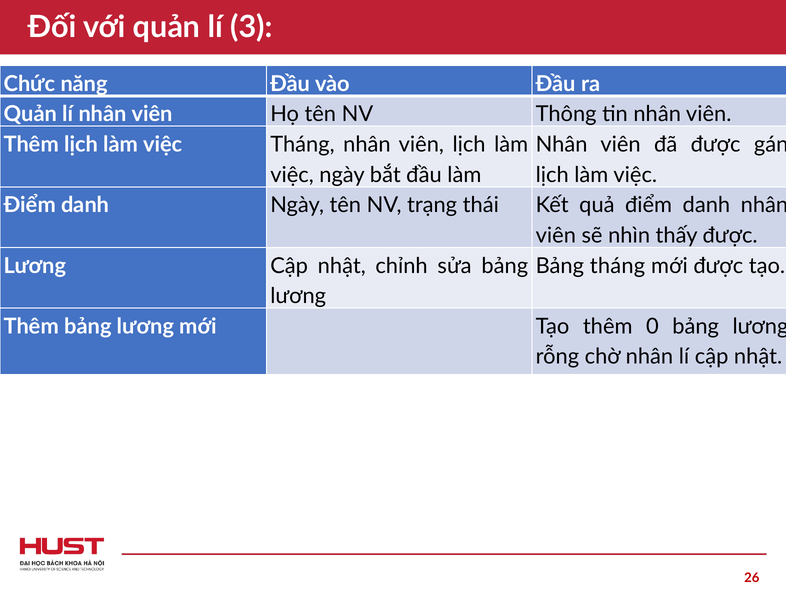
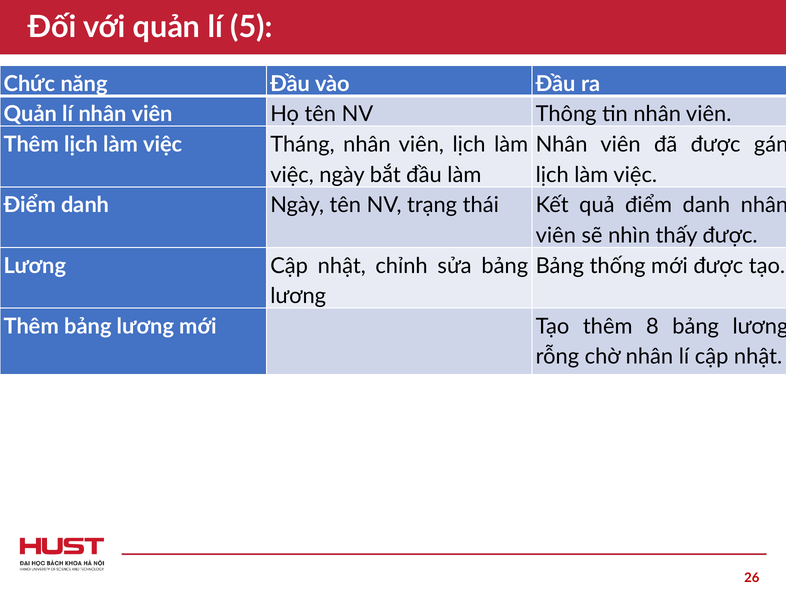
3: 3 -> 5 (251, 27)
Bảng tháng: tháng -> thống (618, 266)
0: 0 -> 8 (652, 326)
